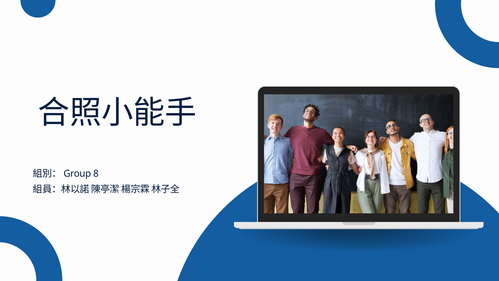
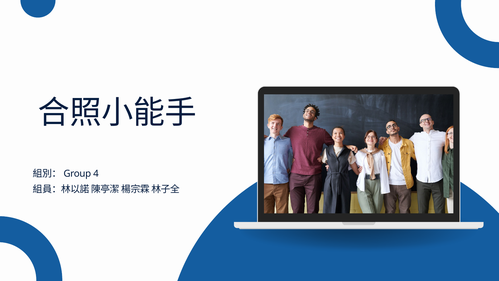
8: 8 -> 4 (96, 174)
